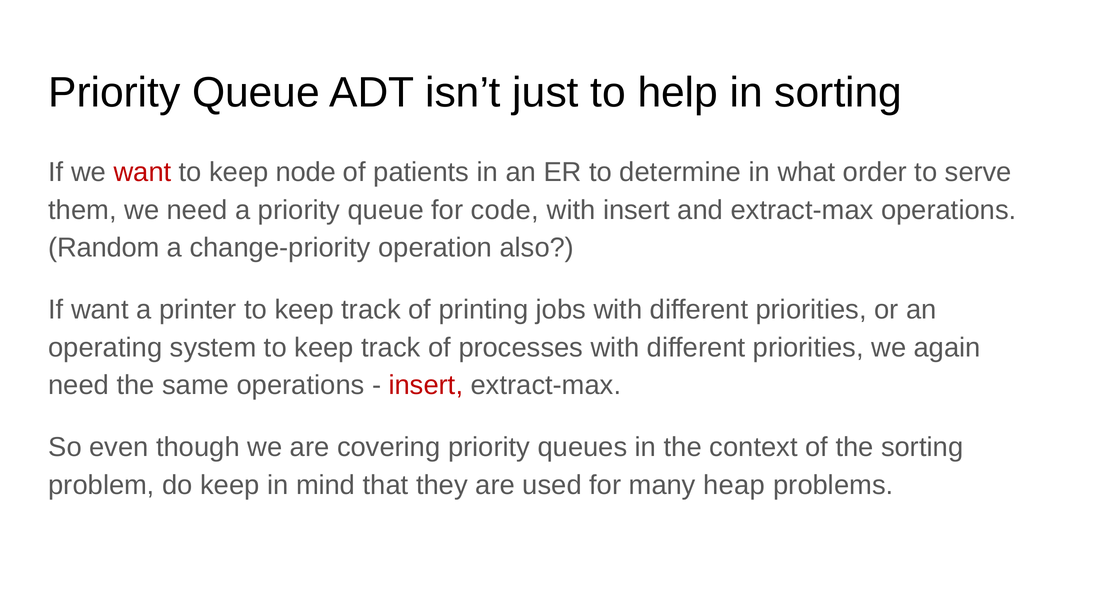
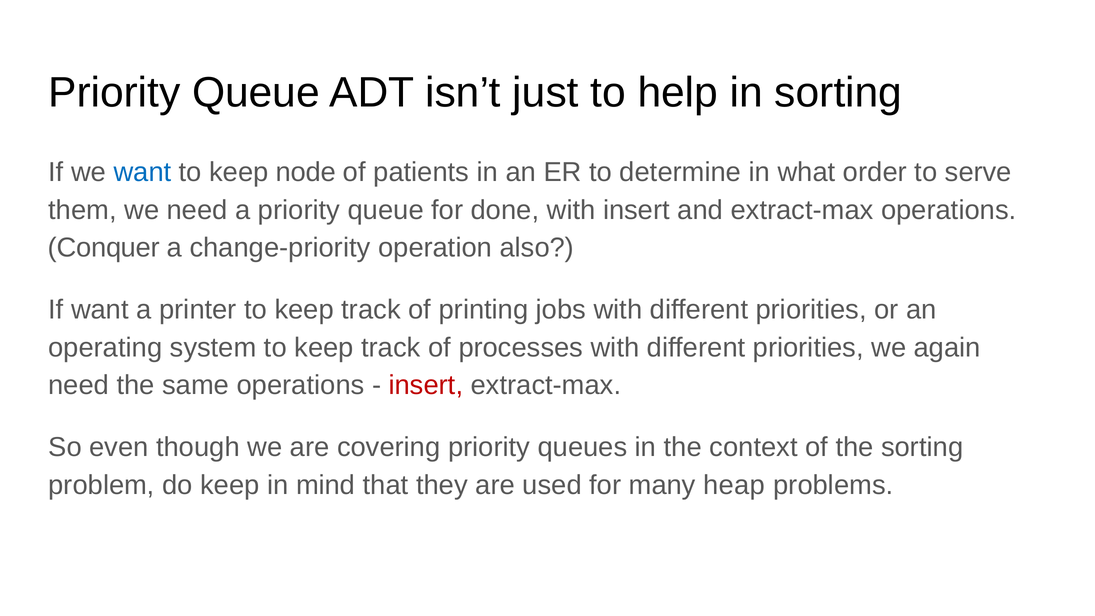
want colour: red -> blue (142, 172)
code: code -> done (505, 210)
Random: Random -> Conquer (104, 248)
